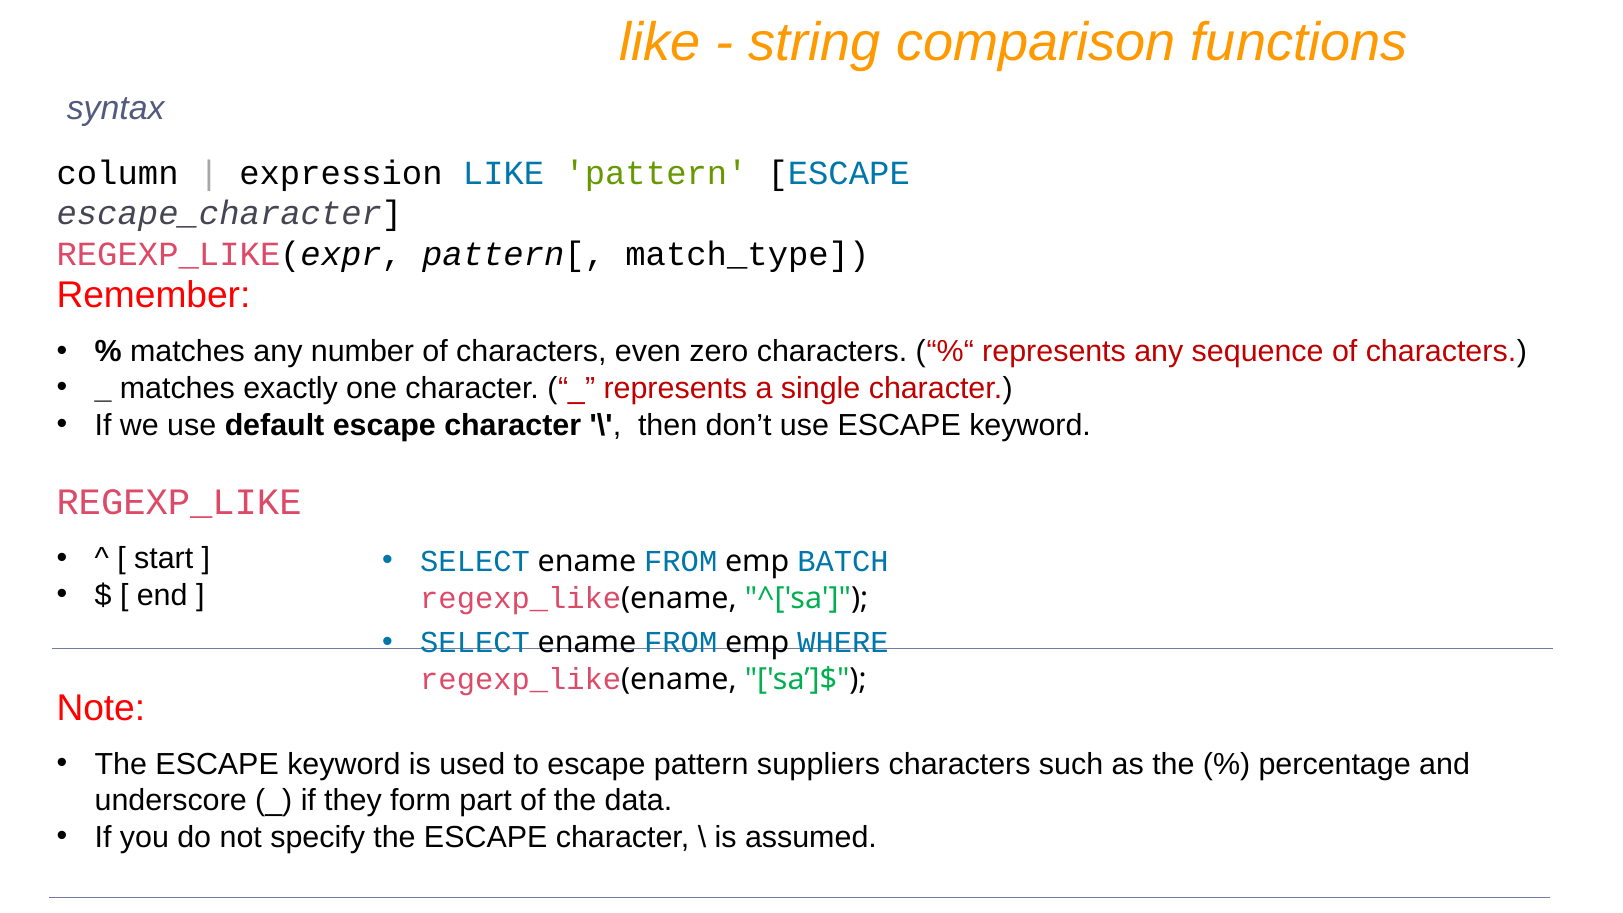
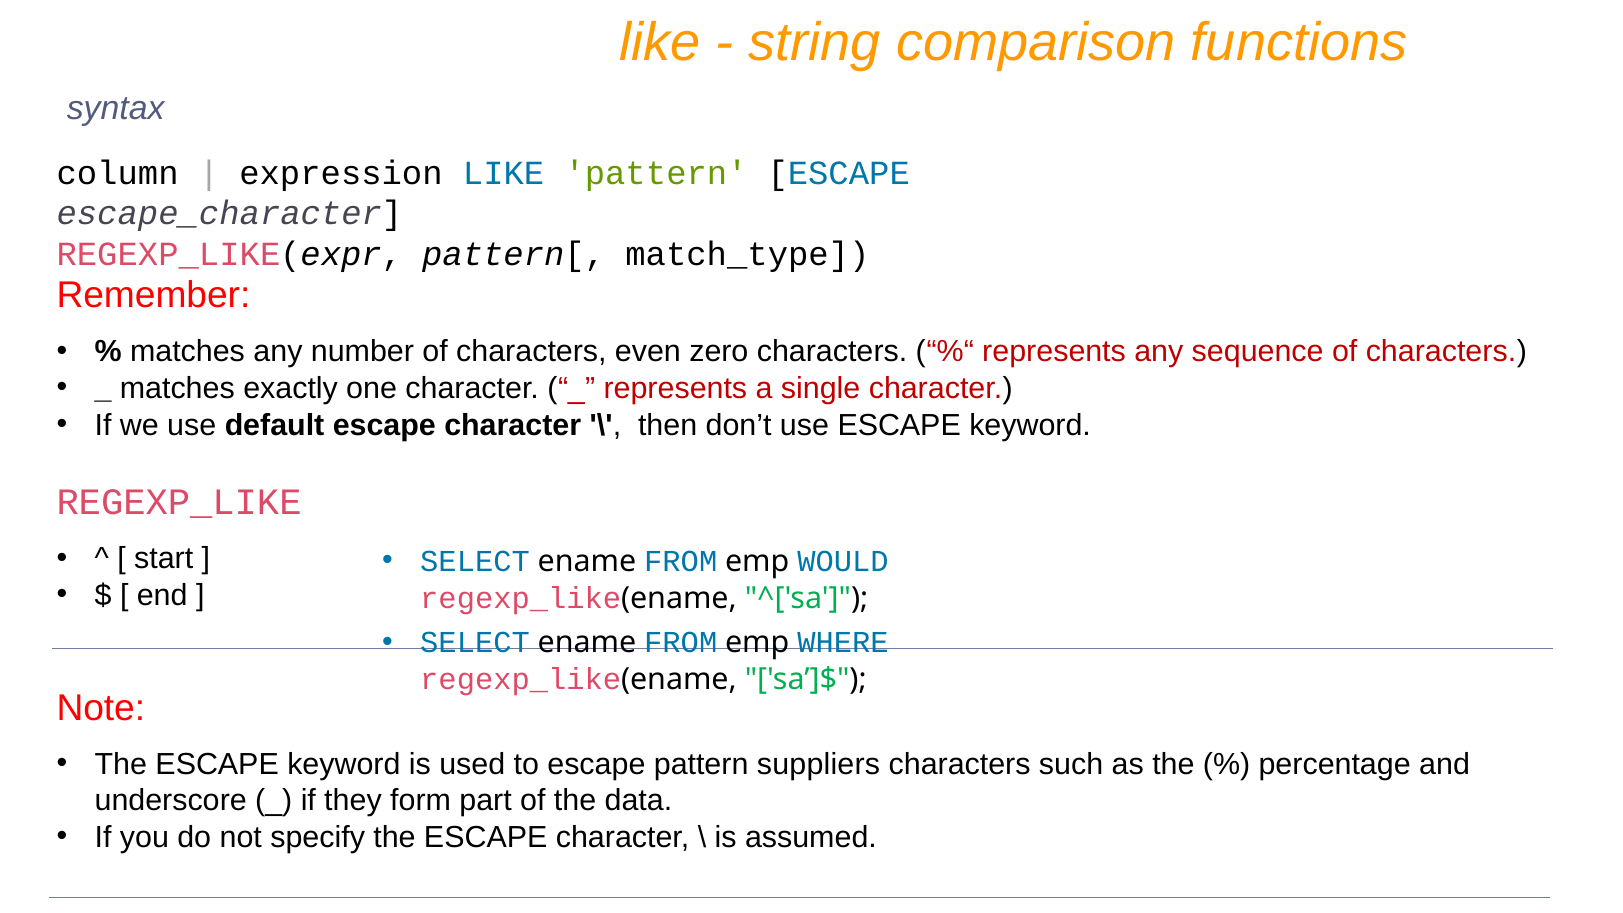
BATCH: BATCH -> WOULD (843, 561)
